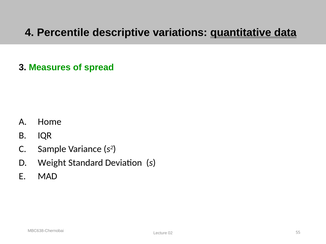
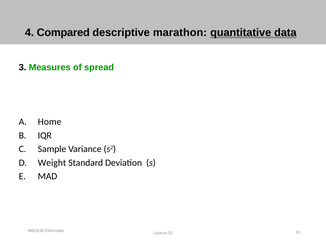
Percentile: Percentile -> Compared (63, 33)
variations: variations -> marathon (180, 33)
